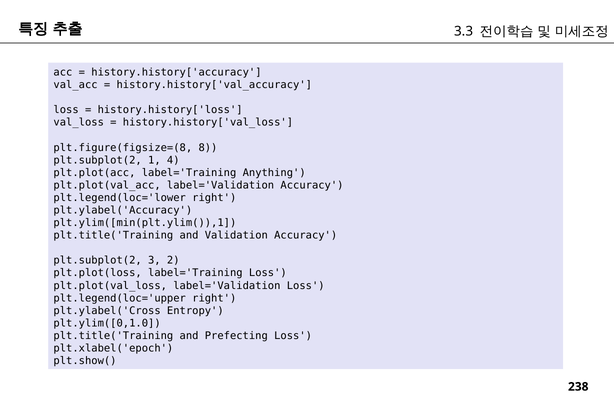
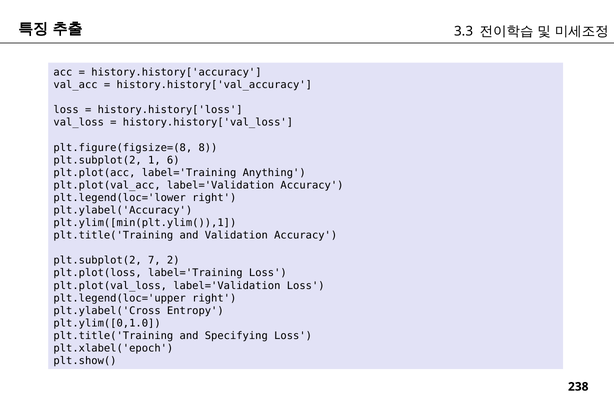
4: 4 -> 6 (173, 160)
3: 3 -> 7 (154, 261)
Prefecting: Prefecting -> Specifying (236, 336)
